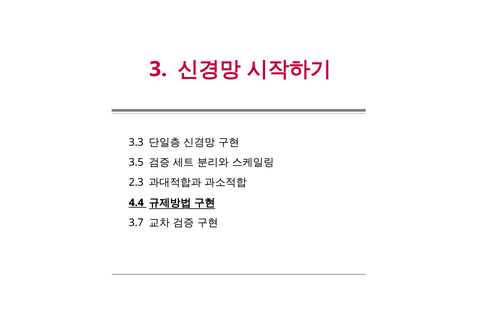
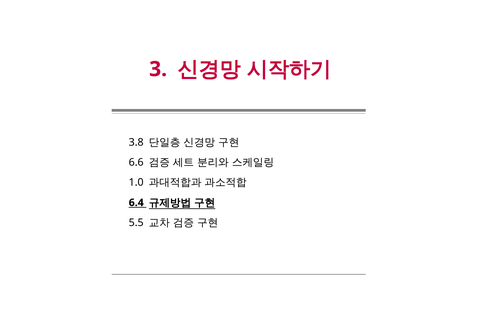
3.3: 3.3 -> 3.8 (136, 142)
3.5: 3.5 -> 6.6 (136, 162)
2.3: 2.3 -> 1.0 (136, 182)
4.4: 4.4 -> 6.4 (136, 203)
3.7: 3.7 -> 5.5 (136, 223)
